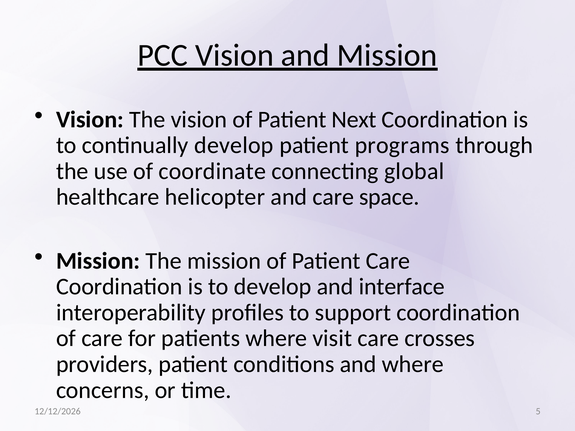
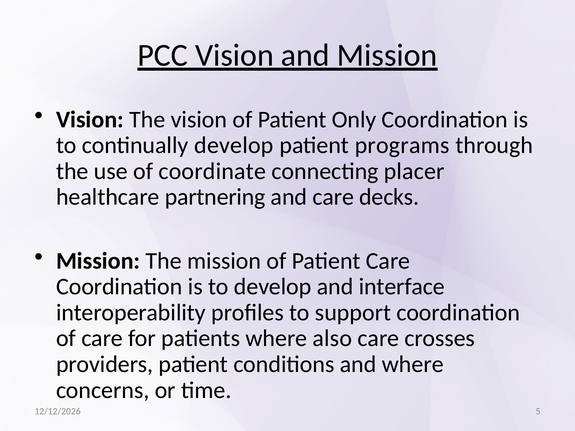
Next: Next -> Only (354, 120)
global: global -> placer (414, 171)
helicopter: helicopter -> partnering (215, 197)
space: space -> decks (389, 197)
visit: visit -> also (332, 339)
